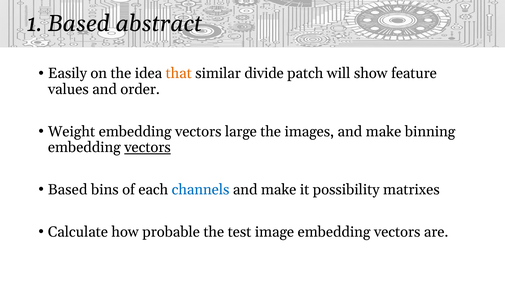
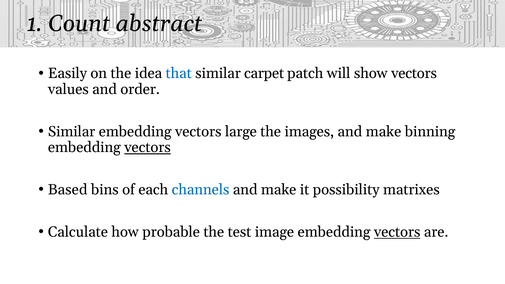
1 Based: Based -> Count (79, 24)
that colour: orange -> blue (179, 73)
divide: divide -> carpet (264, 73)
show feature: feature -> vectors (414, 73)
Weight: Weight -> Similar (72, 132)
vectors underline: none -> present (397, 232)
